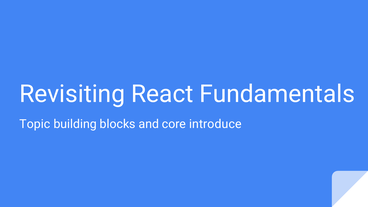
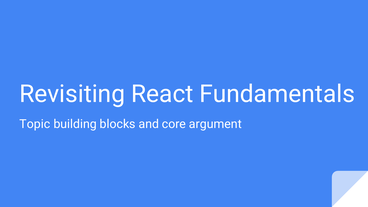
introduce: introduce -> argument (215, 124)
